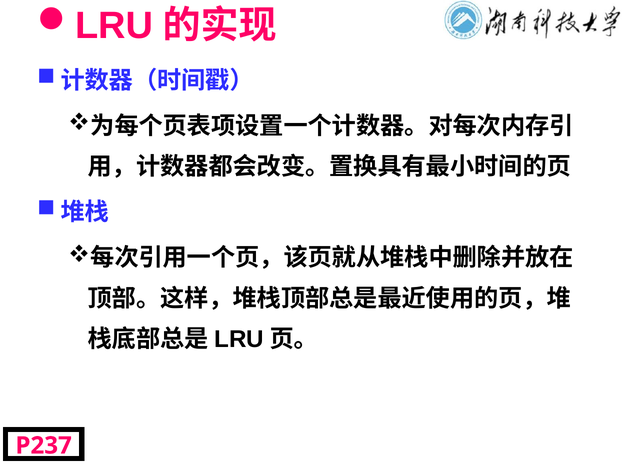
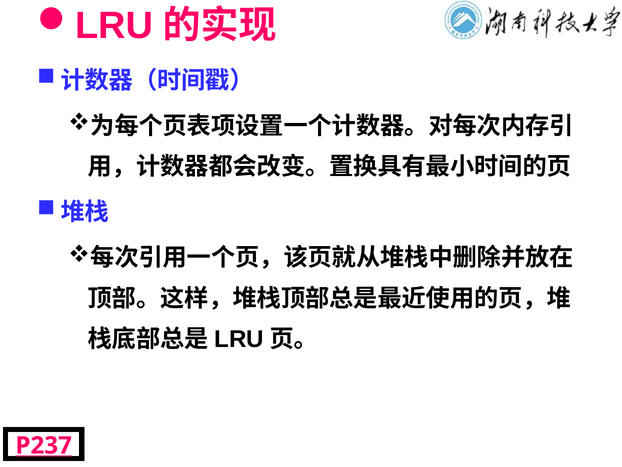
P237 underline: none -> present (44, 445)
